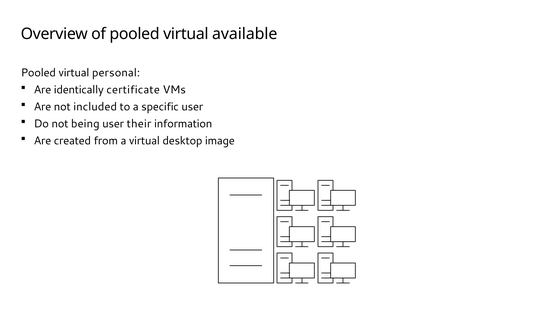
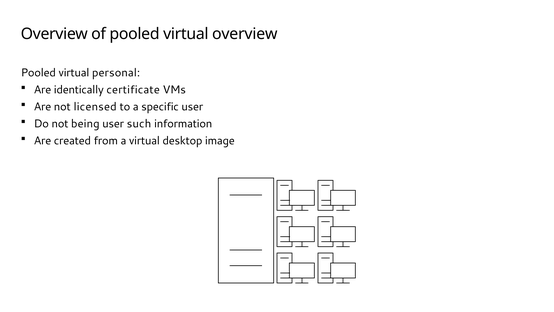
virtual available: available -> overview (245, 34)
included: included -> licensed (95, 107)
their: their -> such (139, 124)
